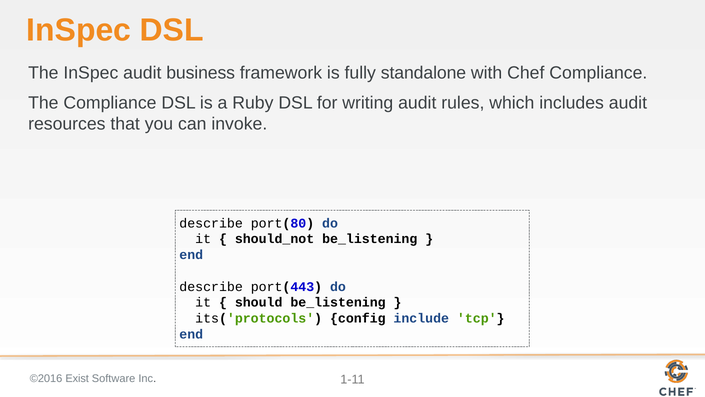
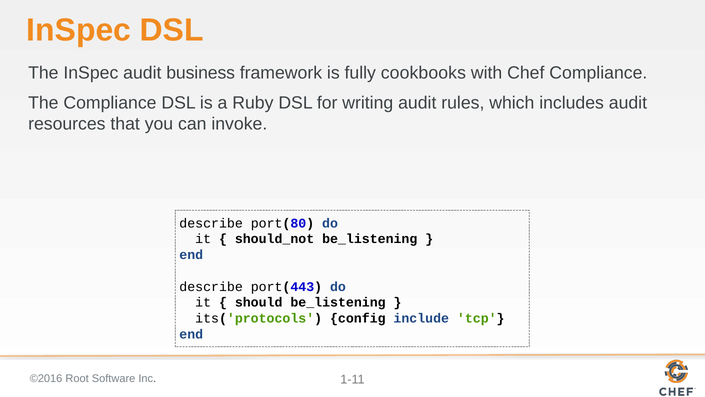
standalone: standalone -> cookbooks (423, 73)
Exist: Exist -> Root (77, 378)
